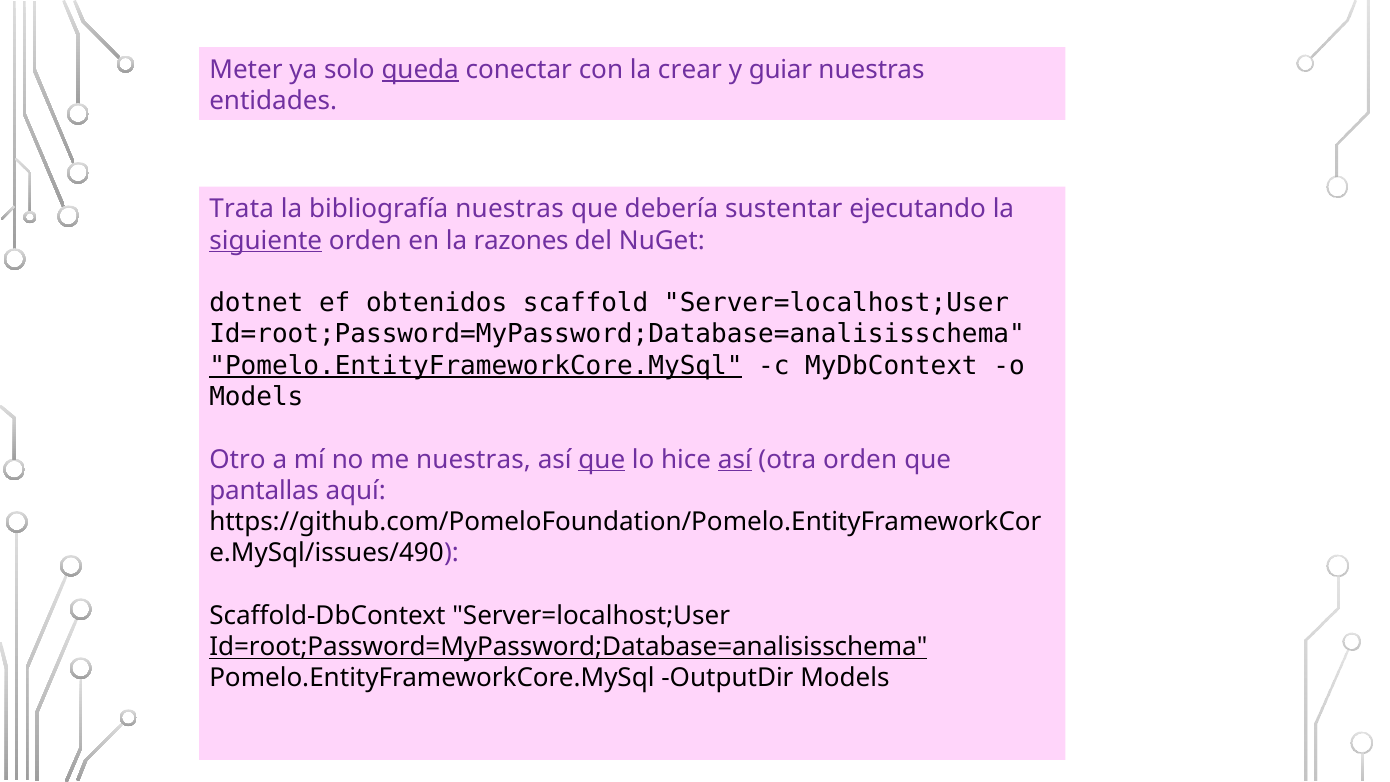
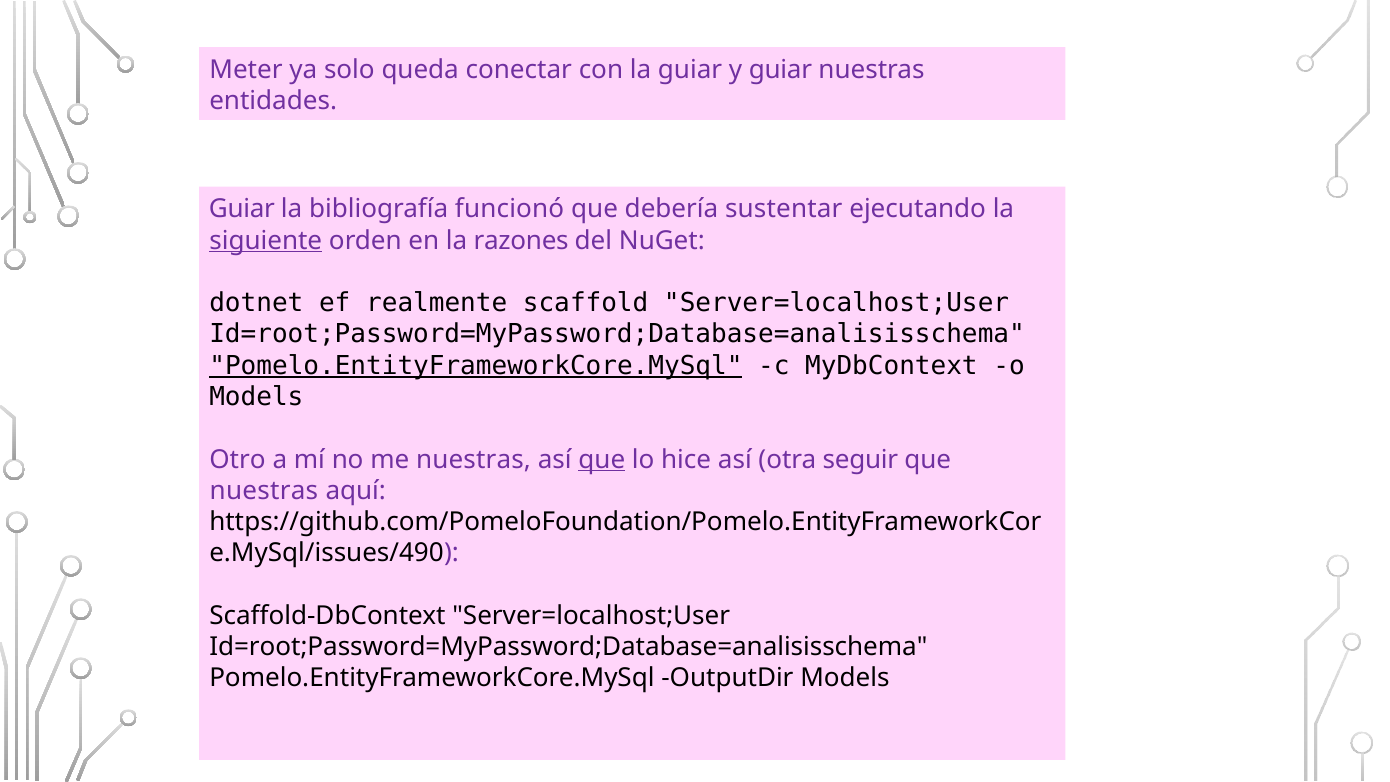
queda underline: present -> none (420, 70)
la crear: crear -> guiar (690, 70)
Trata: Trata -> Guiar (242, 209)
bibliografía nuestras: nuestras -> funcionó (510, 209)
obtenidos: obtenidos -> realmente (437, 303)
así underline: present -> none (735, 459)
otra orden: orden -> seguir (860, 459)
pantallas: pantallas -> nuestras (264, 491)
Id=root;Password=MyPassword;Database=analisisschema underline: present -> none (568, 647)
